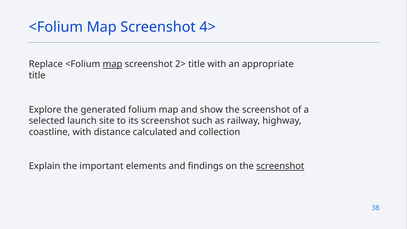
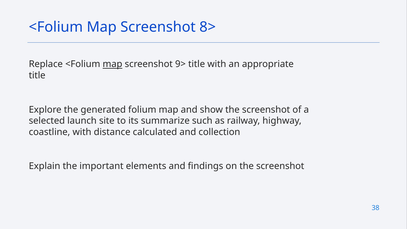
4>: 4> -> 8> (208, 27)
2>: 2> -> 9> (180, 64)
its screenshot: screenshot -> summarize (165, 121)
screenshot underline: present -> none (280, 166)
